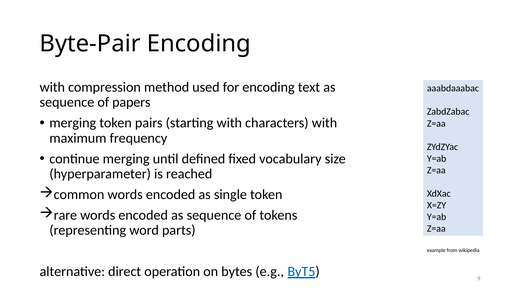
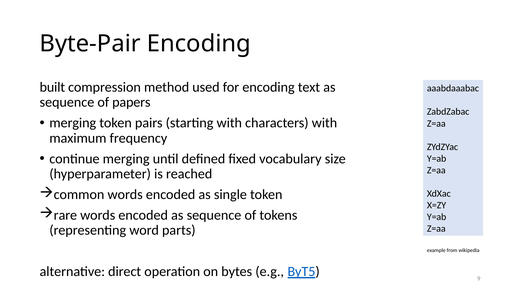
with: with -> built (52, 87)
